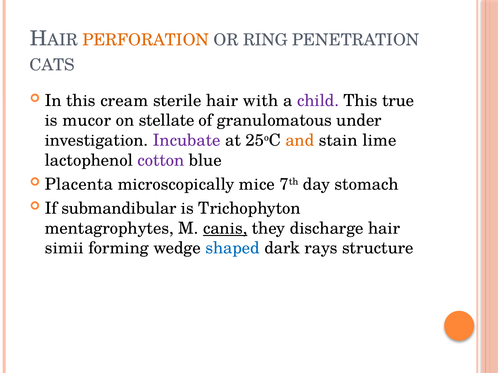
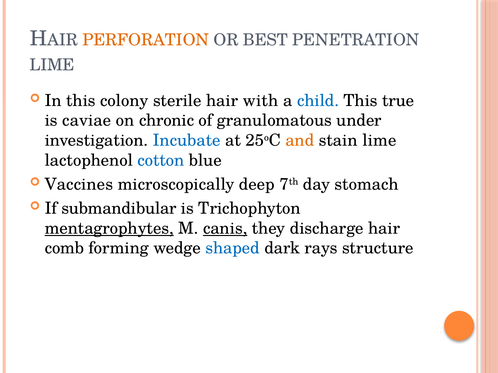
RING: RING -> BEST (265, 40)
CATS: CATS -> LIME (52, 65)
cream: cream -> colony (124, 101)
child colour: purple -> blue (318, 101)
mucor: mucor -> caviae (87, 121)
stellate: stellate -> chronic (167, 121)
Incubate colour: purple -> blue (187, 141)
cotton colour: purple -> blue (161, 160)
Placenta: Placenta -> Vaccines (79, 185)
mice: mice -> deep (257, 185)
mentagrophytes underline: none -> present (109, 229)
simii: simii -> comb (64, 248)
